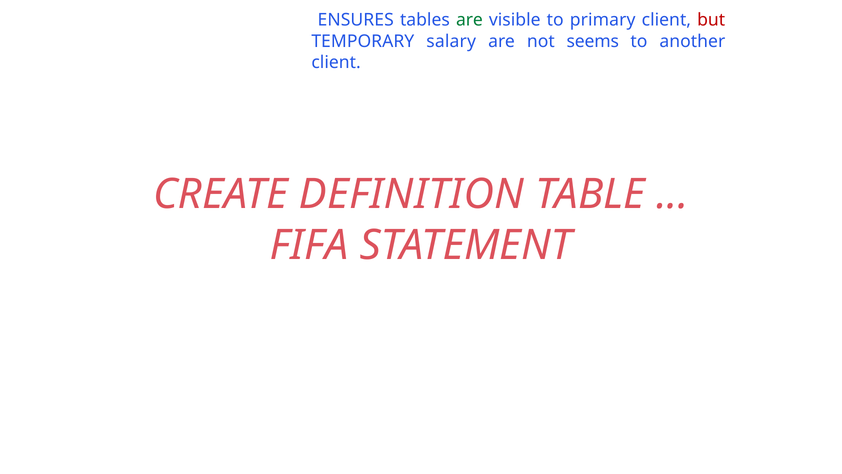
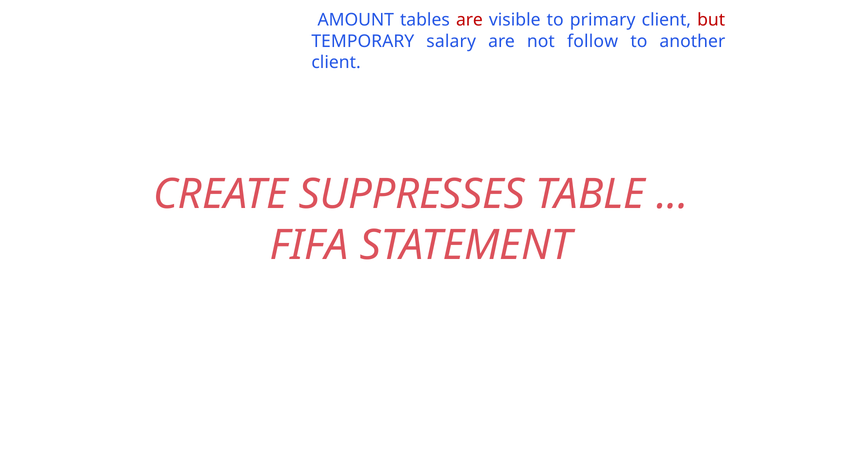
ENSURES: ENSURES -> AMOUNT (356, 20)
are colour: green -> red (469, 20)
seems: seems -> follow (593, 41)
DEFINITION: DEFINITION -> SUPPRESSES (412, 194)
